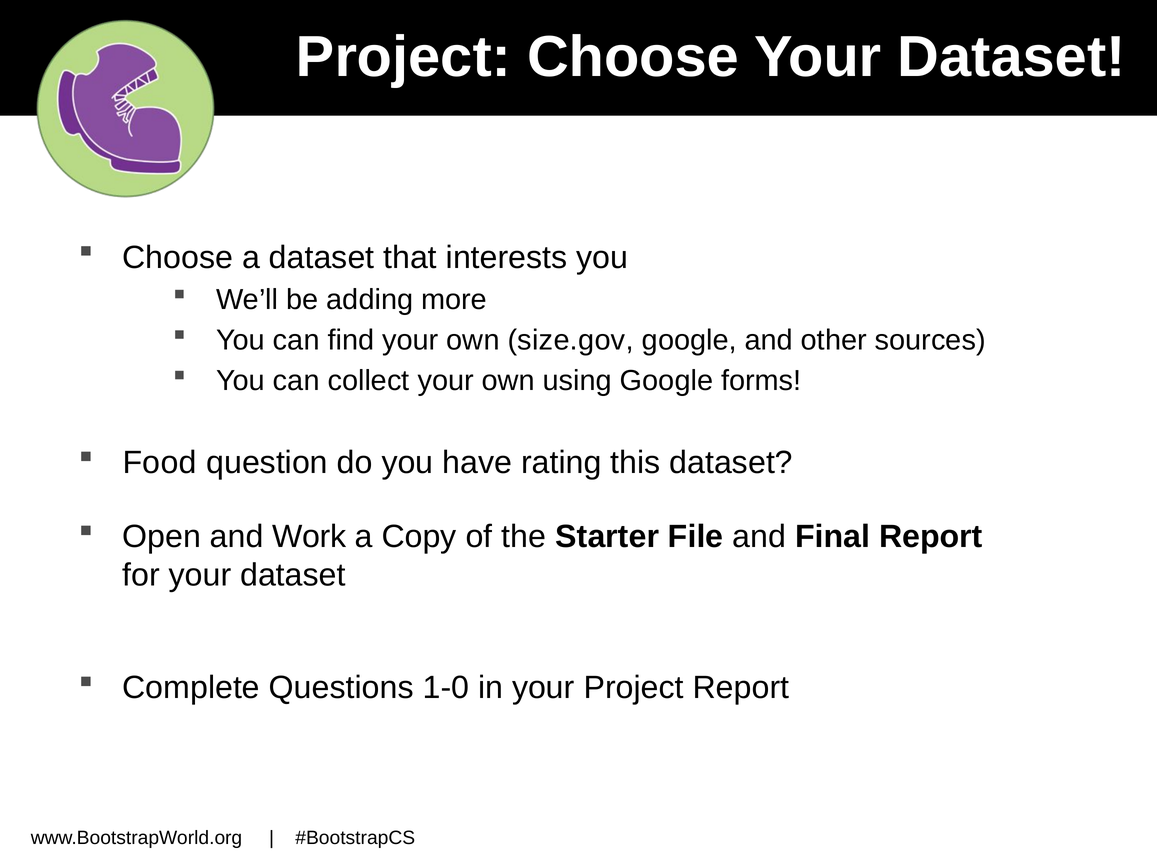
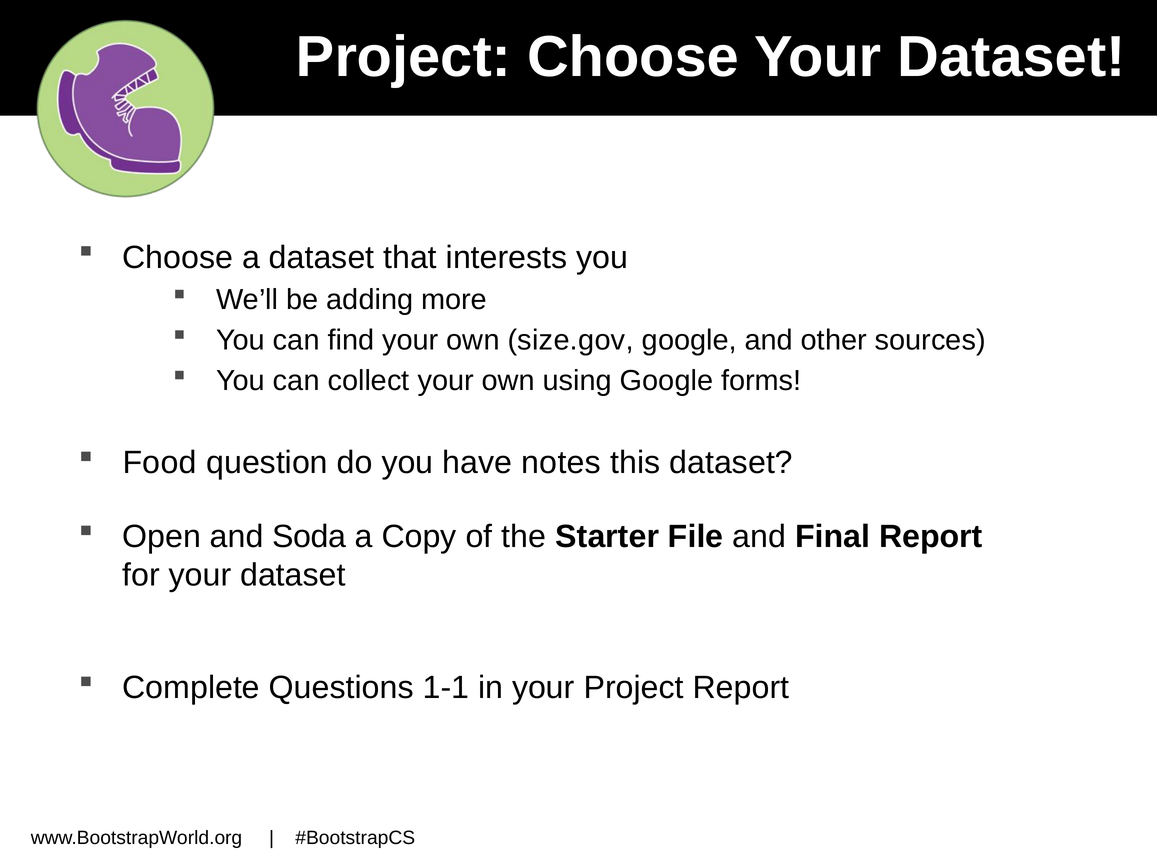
rating: rating -> notes (561, 463)
Work: Work -> Soda (309, 536)
1-0: 1-0 -> 1-1 (446, 688)
